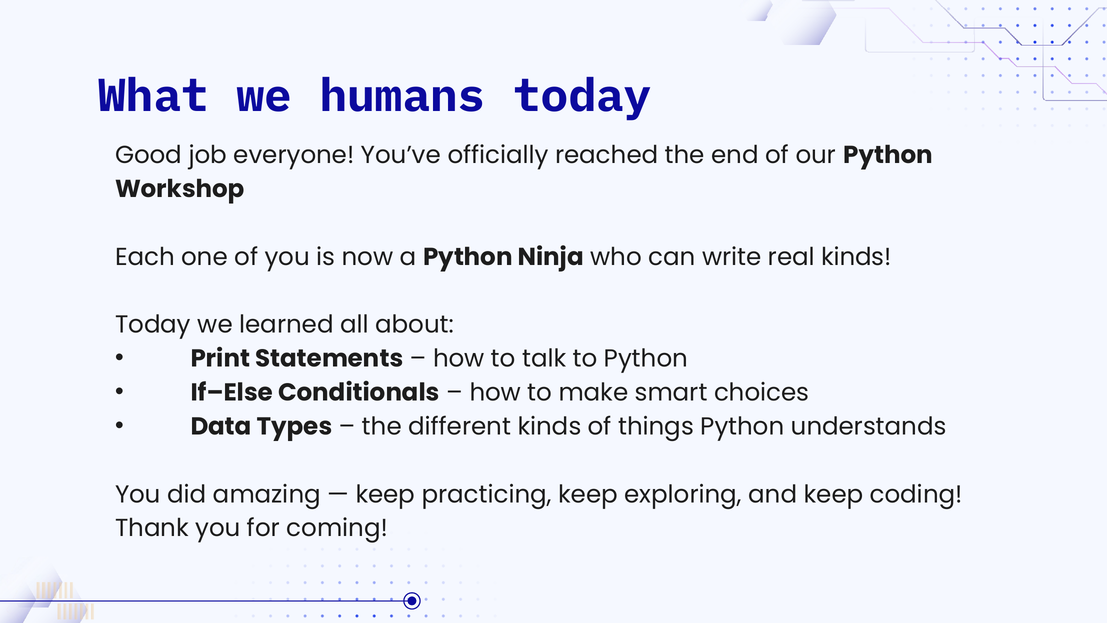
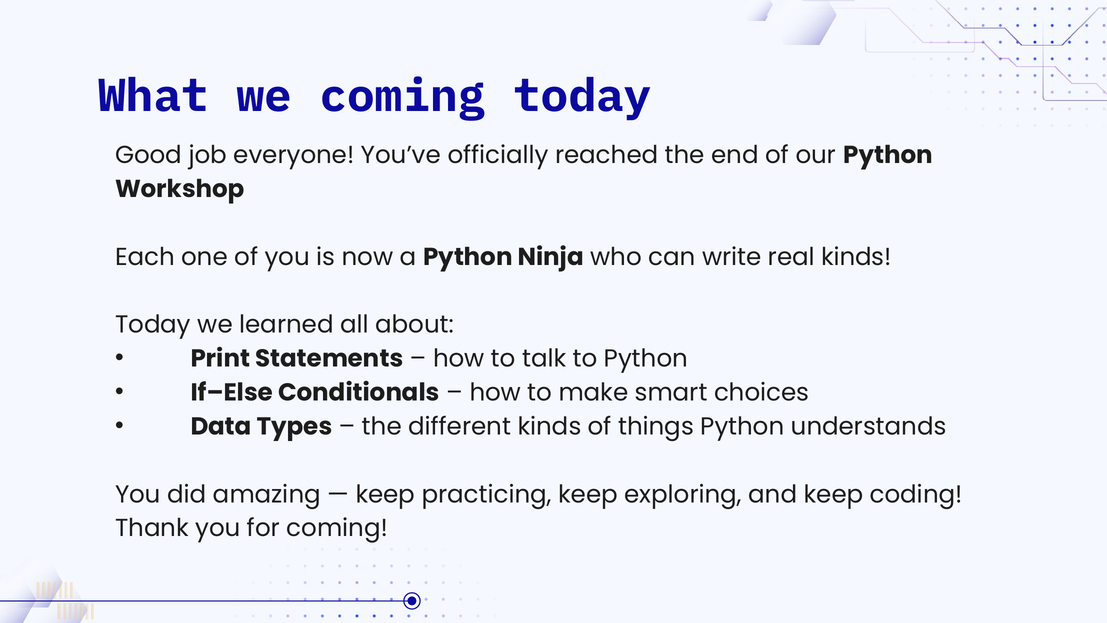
we humans: humans -> coming (403, 96)
